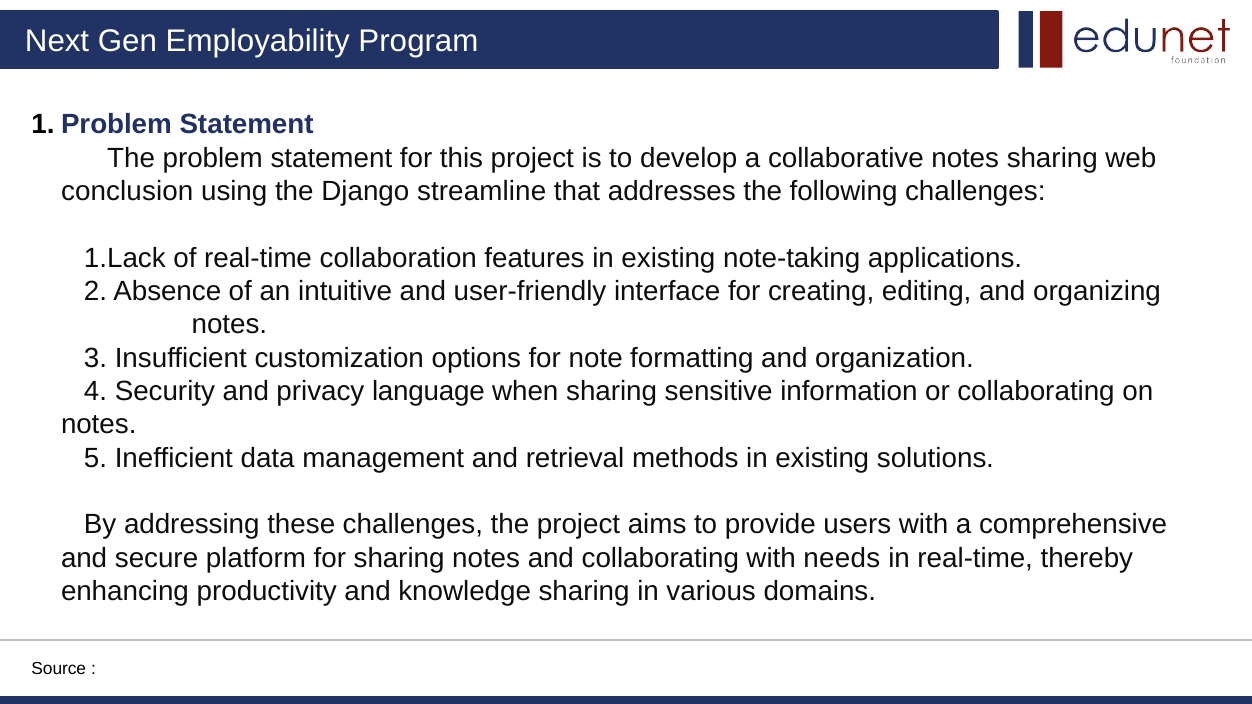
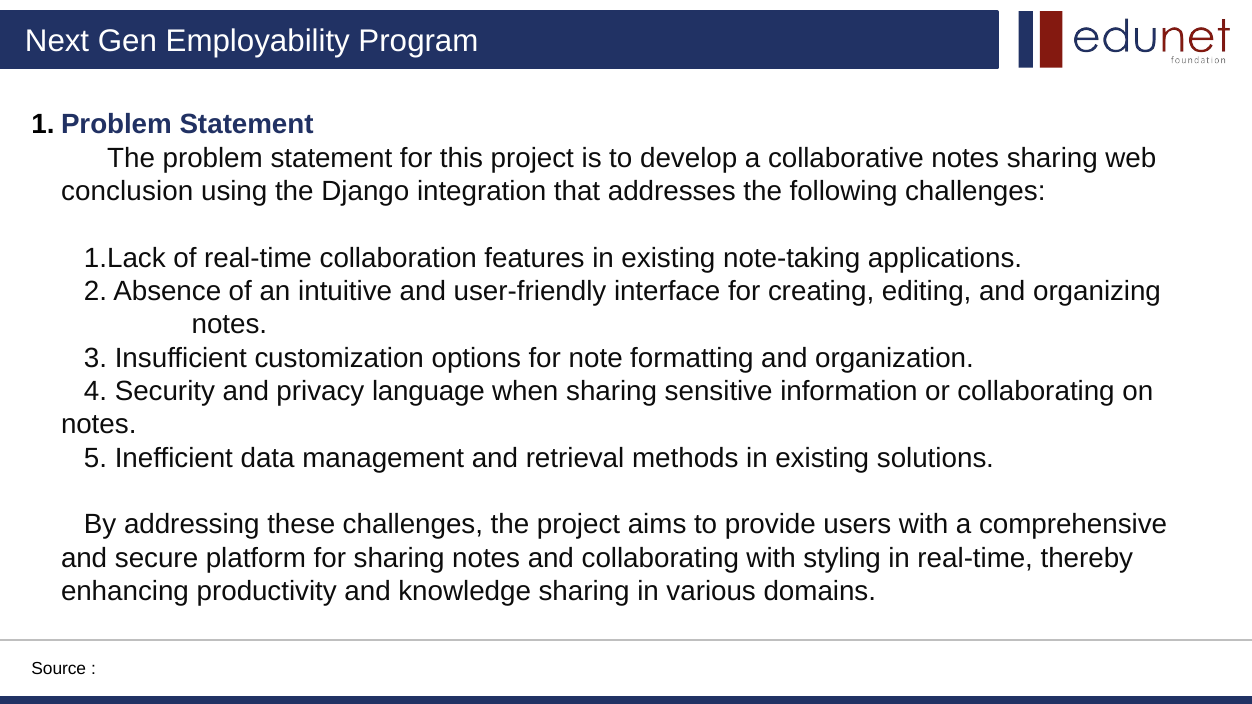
streamline: streamline -> integration (482, 191)
needs: needs -> styling (842, 558)
